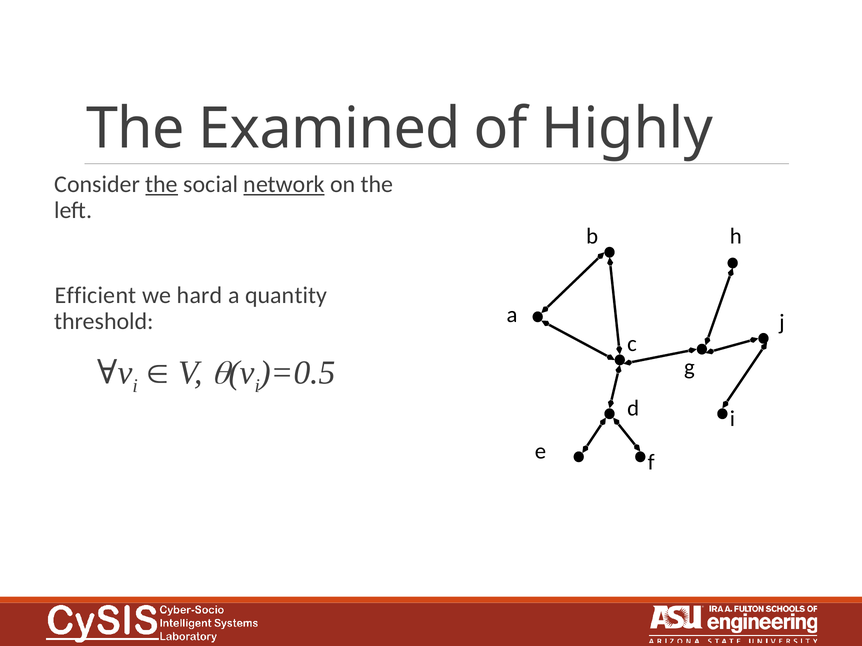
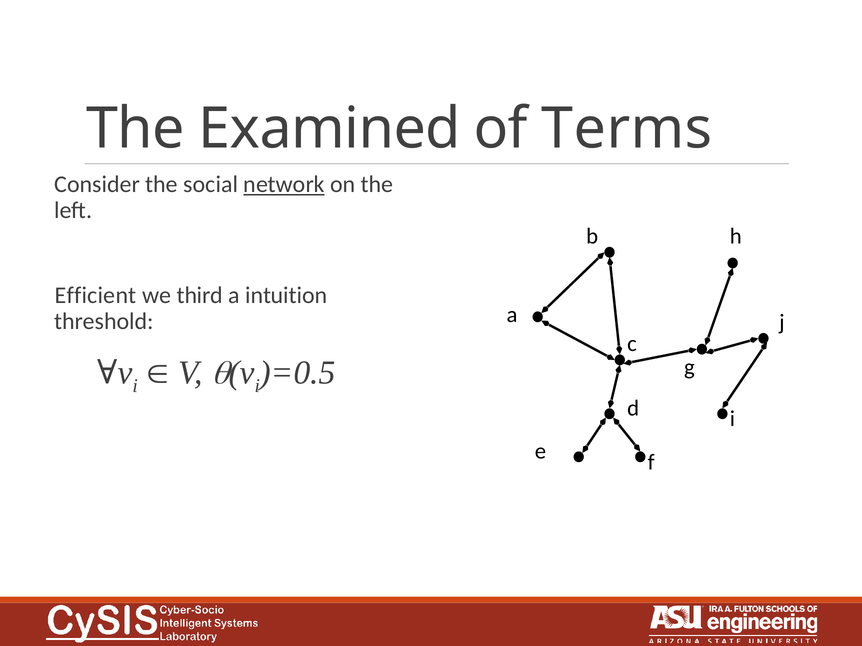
Highly: Highly -> Terms (627, 129)
the underline: present -> none (162, 184)
hard: hard -> third (200, 296)
quantity: quantity -> intuition (286, 296)
